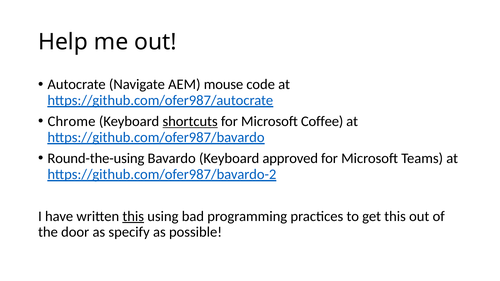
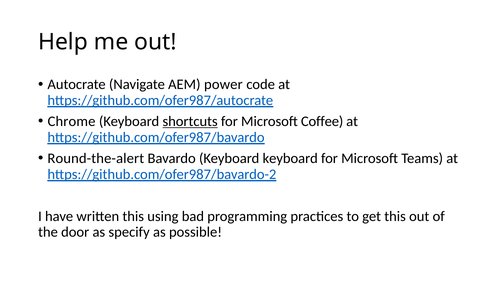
mouse: mouse -> power (223, 85)
Round-the-using: Round-the-using -> Round-the-alert (96, 159)
Keyboard approved: approved -> keyboard (290, 159)
this underline: present -> none (133, 216)
